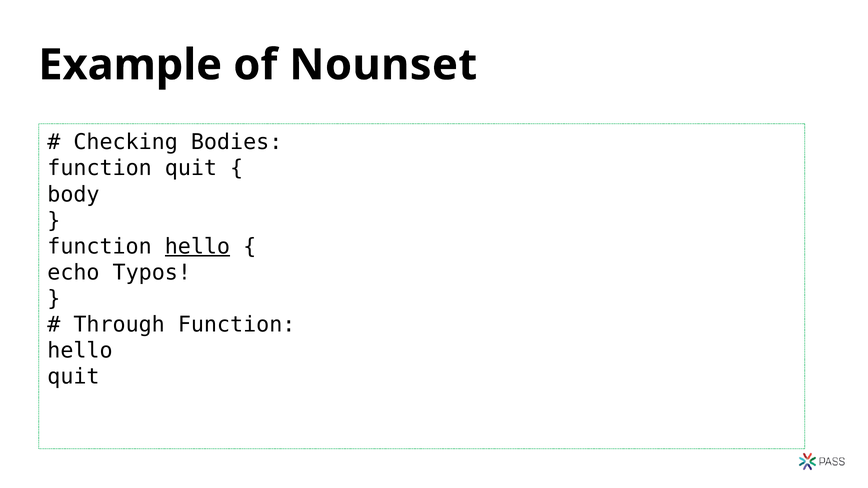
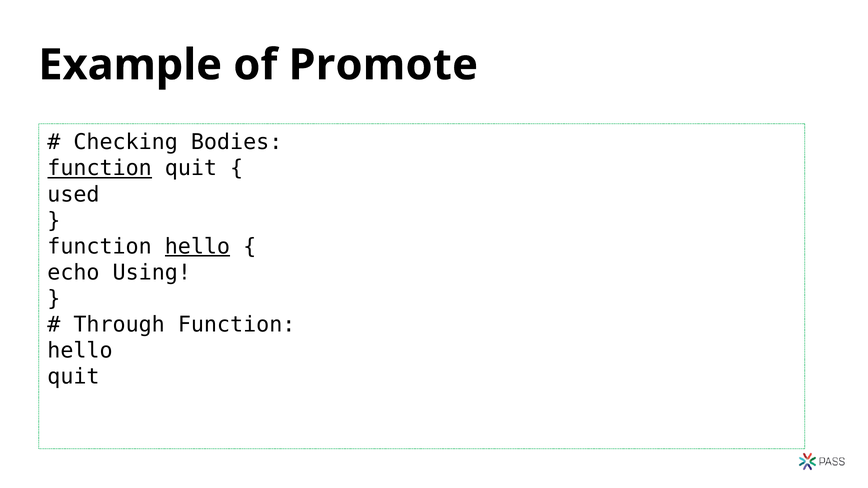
Nounset: Nounset -> Promote (383, 65)
function underline: none -> present (100, 168)
body: body -> used (73, 194)
Typos: Typos -> Using (152, 273)
